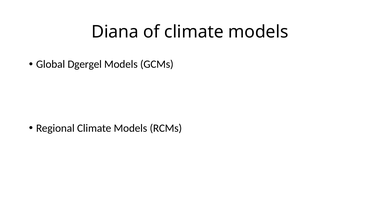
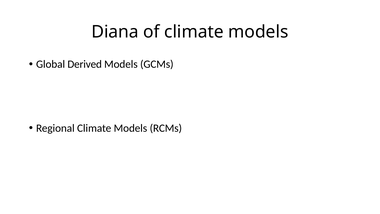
Dgergel: Dgergel -> Derived (85, 64)
